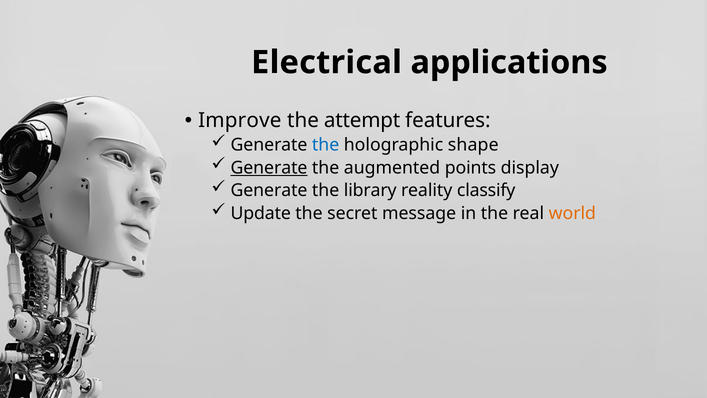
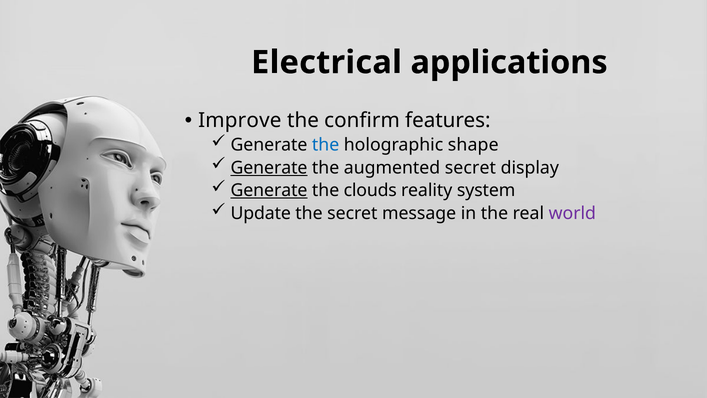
attempt: attempt -> confirm (362, 120)
augmented points: points -> secret (470, 168)
Generate underline: none -> present (269, 190)
library: library -> clouds (370, 190)
classify: classify -> system (486, 190)
world colour: orange -> purple (572, 213)
